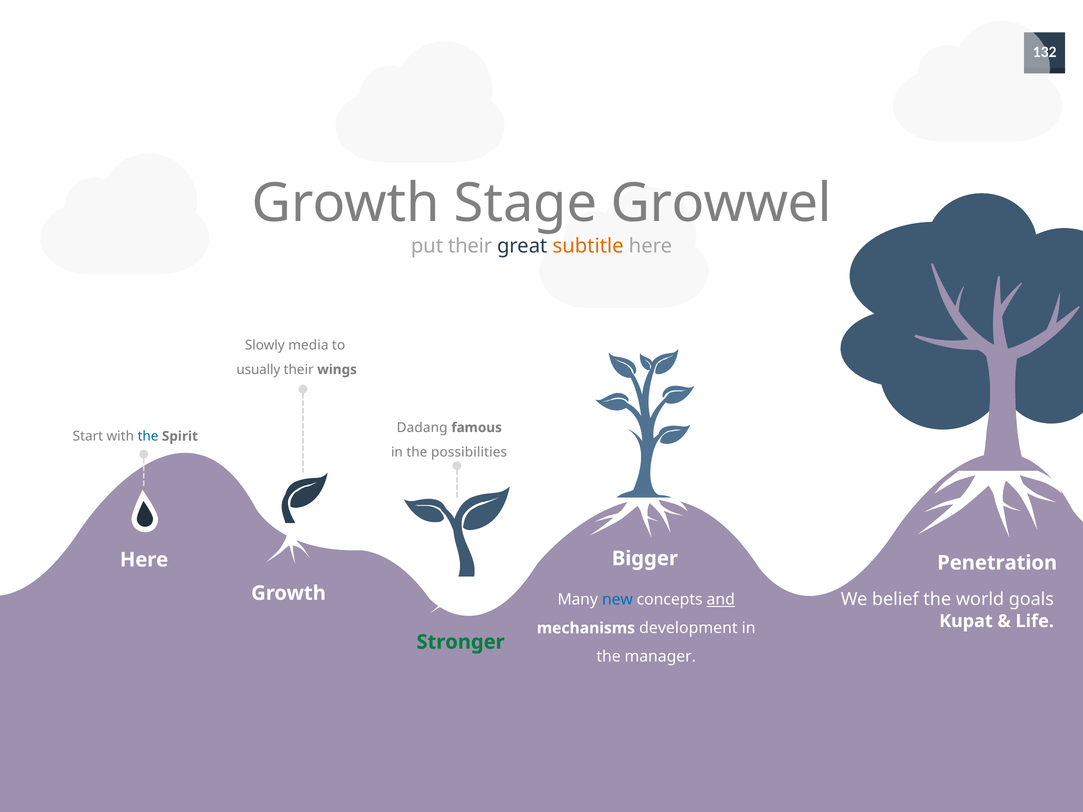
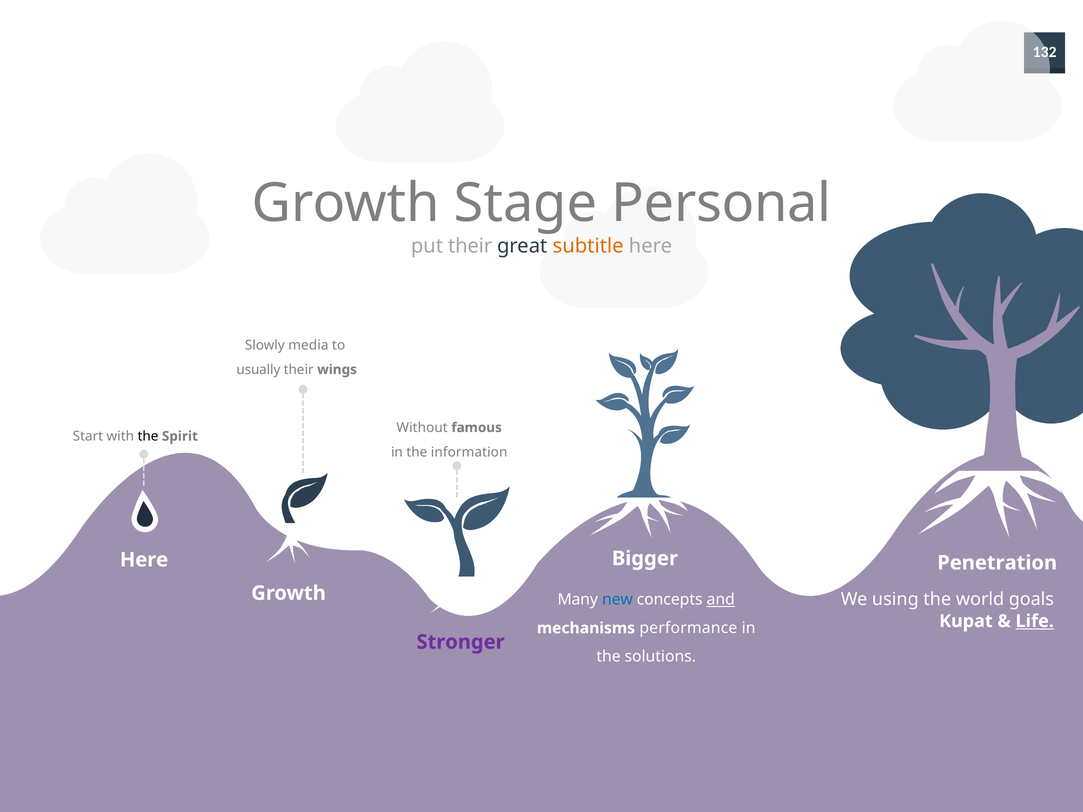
Growwel: Growwel -> Personal (721, 204)
Dadang: Dadang -> Without (422, 428)
the colour: blue -> black (148, 436)
possibilities: possibilities -> information (469, 452)
belief: belief -> using (895, 600)
Life underline: none -> present (1035, 621)
development: development -> performance (688, 628)
Stronger colour: green -> purple (461, 642)
manager: manager -> solutions (660, 657)
